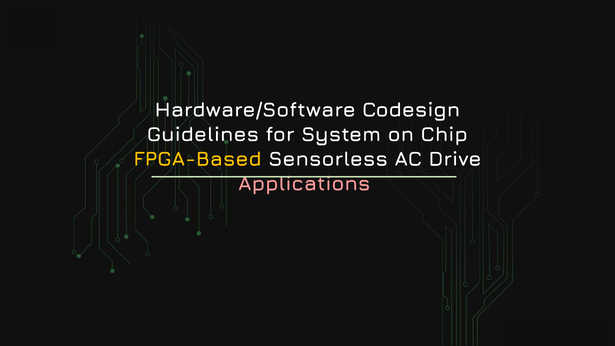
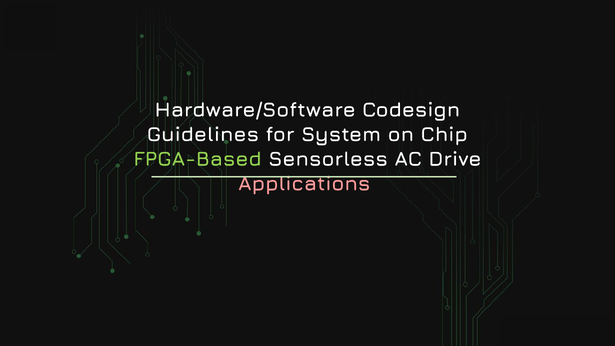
FPGA-Based colour: yellow -> light green (198, 159)
